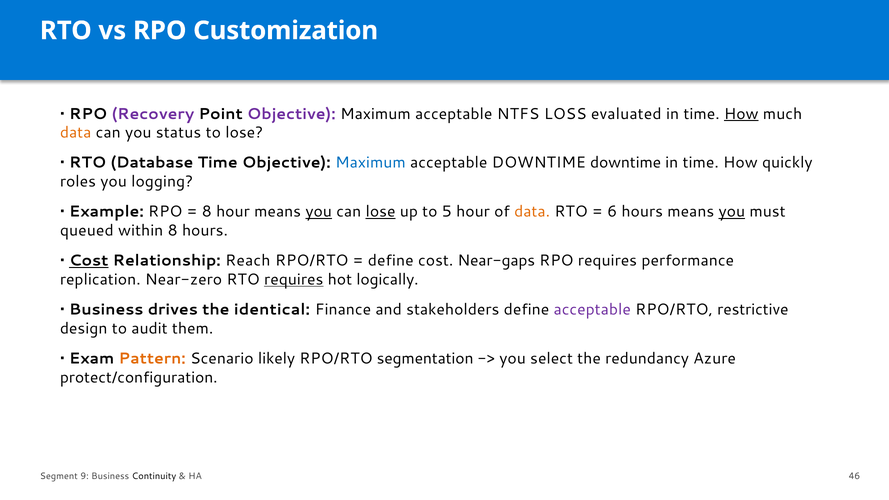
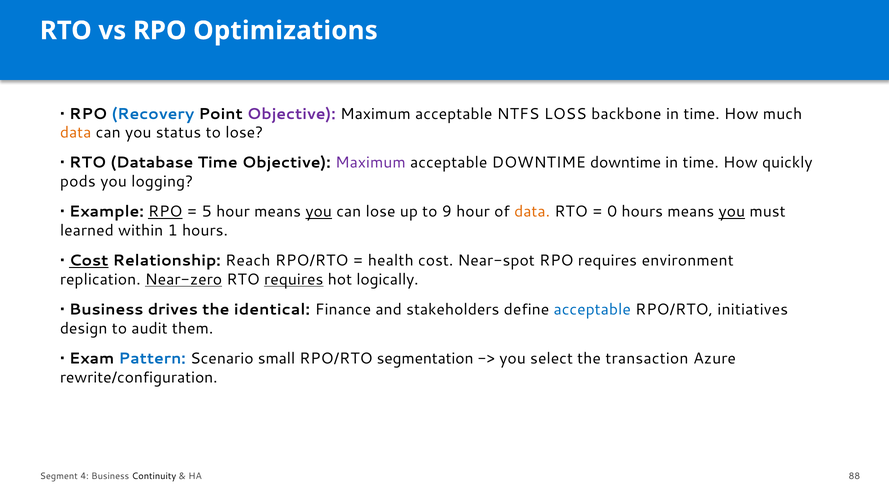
Customization: Customization -> Optimizations (285, 31)
Recovery colour: purple -> blue (153, 114)
evaluated: evaluated -> backbone (626, 114)
How underline: present -> none (741, 114)
Maximum colour: blue -> purple (370, 163)
roles: roles -> pods (78, 182)
RPO underline: none -> present (165, 212)
8: 8 -> 5 (207, 212)
lose underline: present -> none (381, 212)
5: 5 -> 9 (447, 212)
6: 6 -> 0 (612, 212)
queued: queued -> learned (87, 231)
within 8: 8 -> 1 (173, 231)
define: define -> health (391, 261)
Near-gaps: Near-gaps -> Near-spot (496, 261)
performance: performance -> environment (688, 261)
Near-zero underline: none -> present (184, 280)
acceptable colour: purple -> blue (592, 310)
restrictive: restrictive -> initiatives (753, 310)
Pattern colour: orange -> blue (152, 358)
likely: likely -> small (277, 358)
redundancy: redundancy -> transaction (647, 358)
protect/configuration: protect/configuration -> rewrite/configuration (139, 377)
9: 9 -> 4 (85, 476)
46: 46 -> 88 (854, 476)
